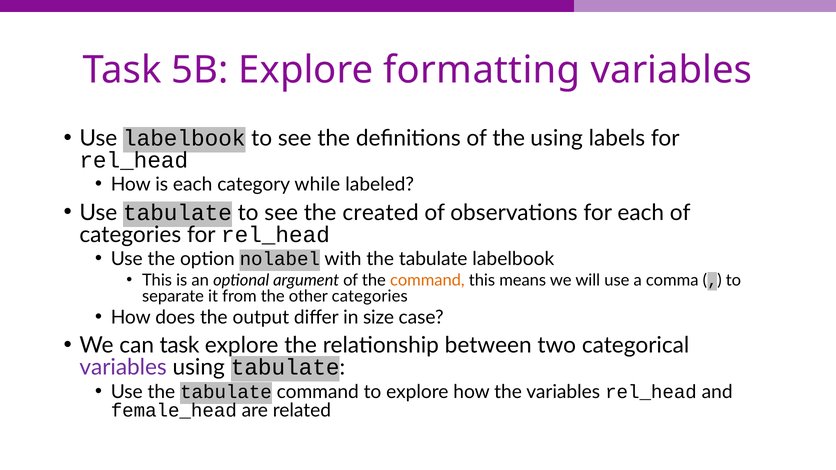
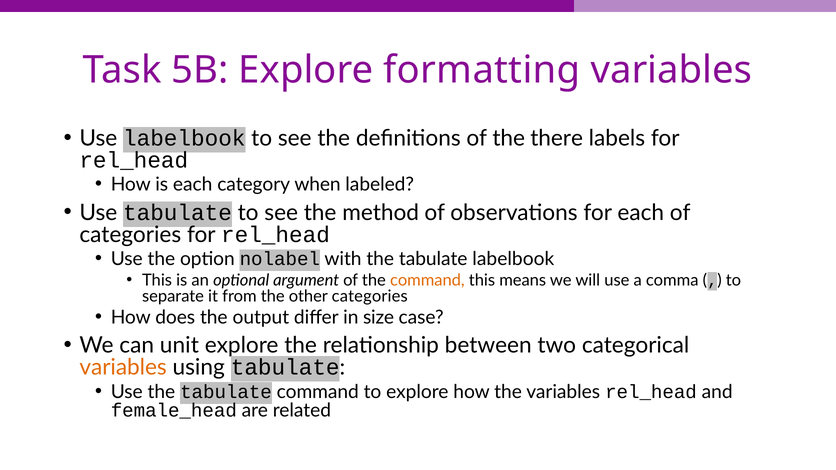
the using: using -> there (557, 138)
while: while -> when (317, 185)
created: created -> method (381, 213)
can task: task -> unit (179, 346)
variables colour: purple -> orange (123, 368)
